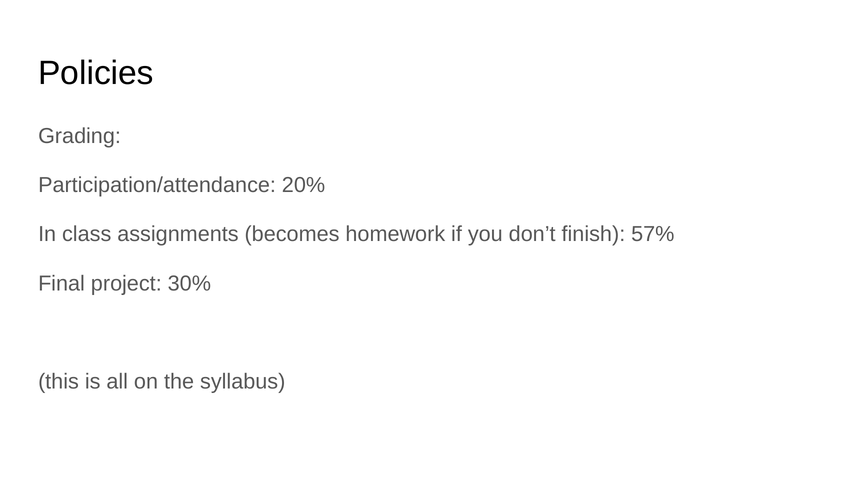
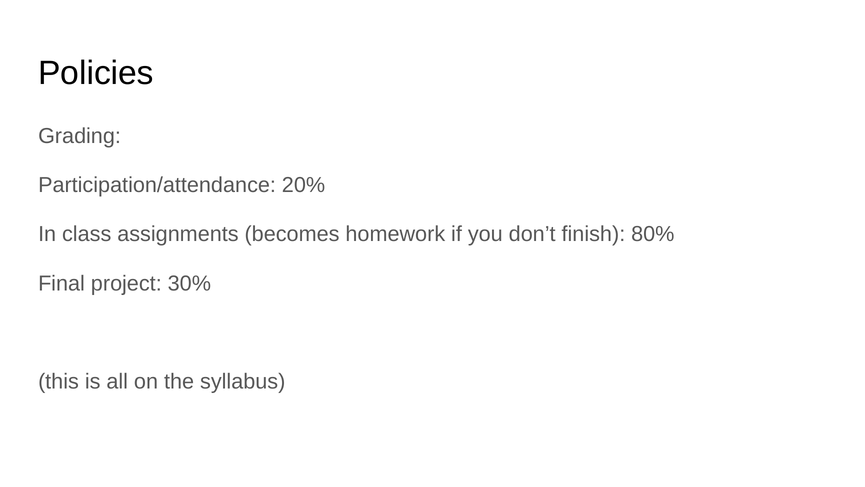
57%: 57% -> 80% (653, 234)
